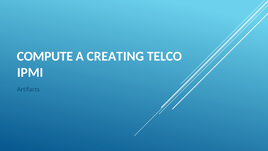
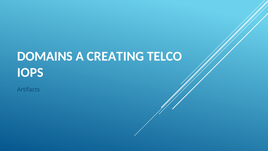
COMPUTE: COMPUTE -> DOMAINS (45, 56)
IPMI: IPMI -> IOPS (30, 72)
